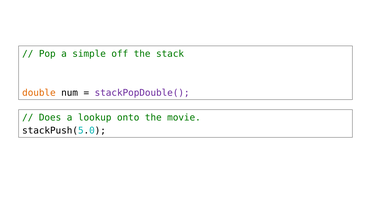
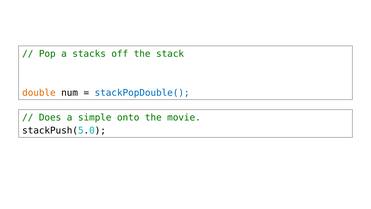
simple: simple -> stacks (89, 54)
stackPopDouble( colour: purple -> blue (142, 93)
lookup: lookup -> simple (95, 117)
